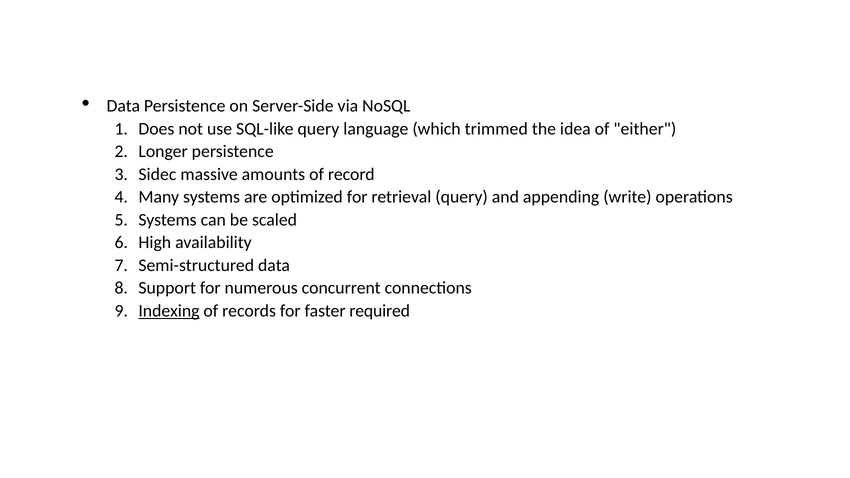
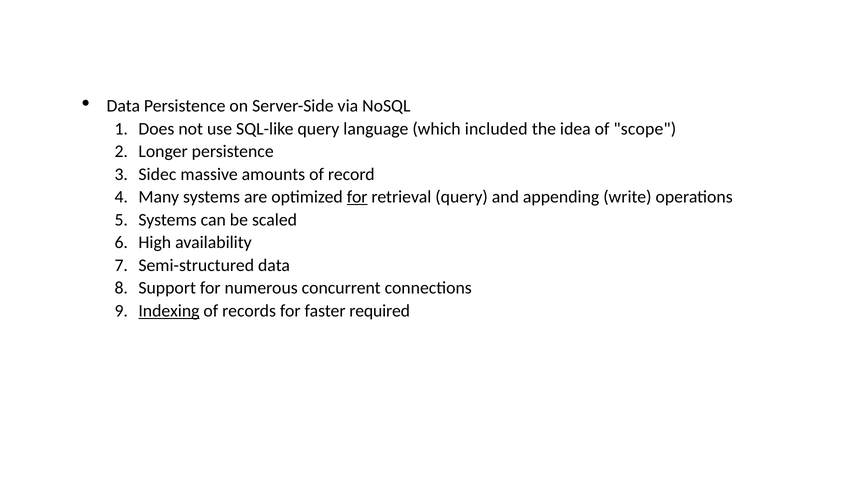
trimmed: trimmed -> included (496, 129)
either: either -> scope (645, 129)
for underline: none -> present (357, 197)
